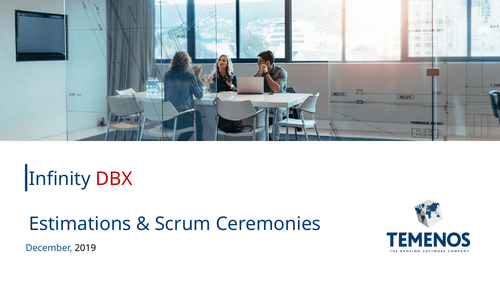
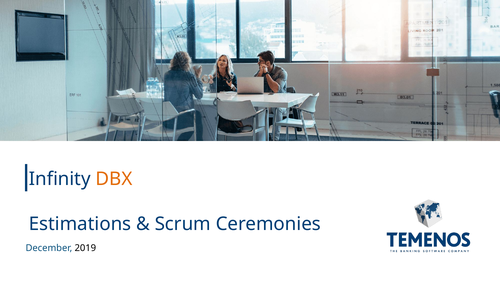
DBX colour: red -> orange (114, 178)
